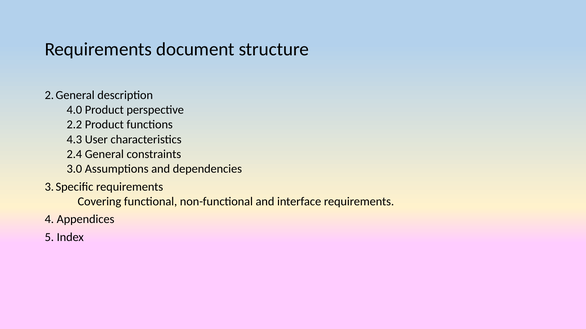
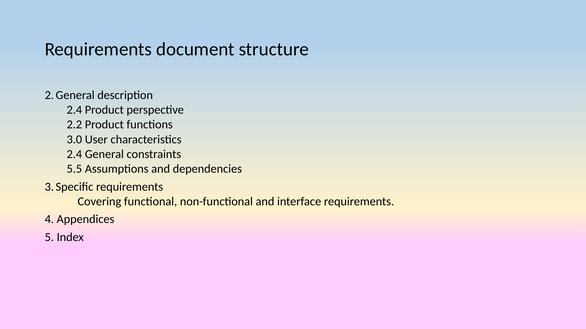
4.0: 4.0 -> 2.4 (74, 110)
4.3: 4.3 -> 3.0 (74, 140)
3.0: 3.0 -> 5.5 (74, 169)
